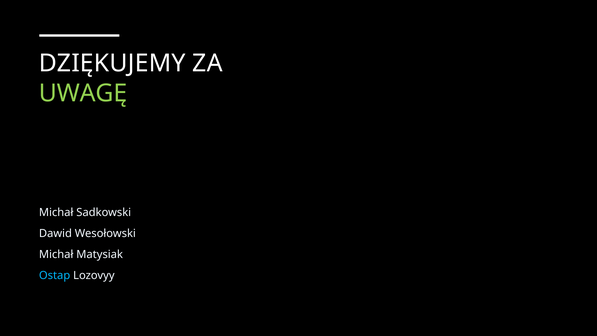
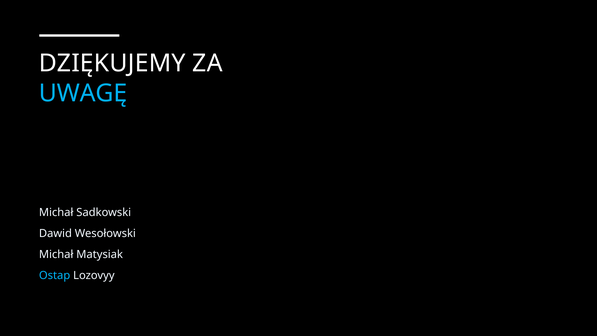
UWAGĘ colour: light green -> light blue (83, 93)
